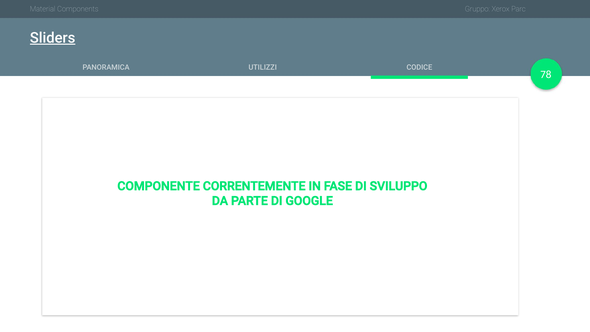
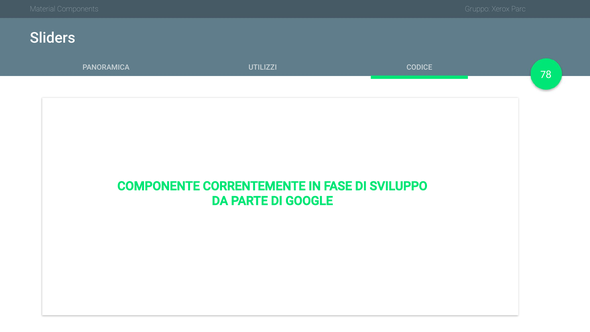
Sliders underline: present -> none (53, 38)
